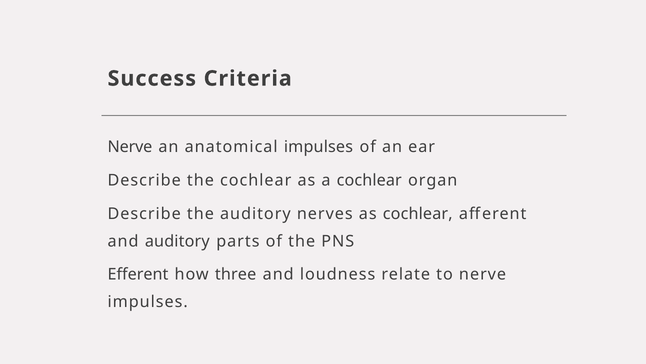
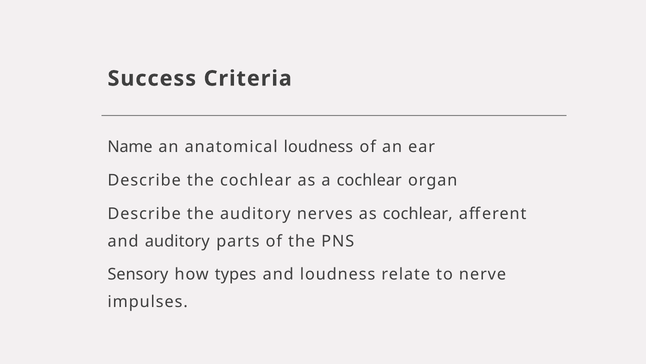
Nerve: Nerve -> Name (130, 147)
anatomical impulses: impulses -> loudness (318, 147)
Efferent: Efferent -> Sensory (138, 274)
three: three -> types (236, 274)
